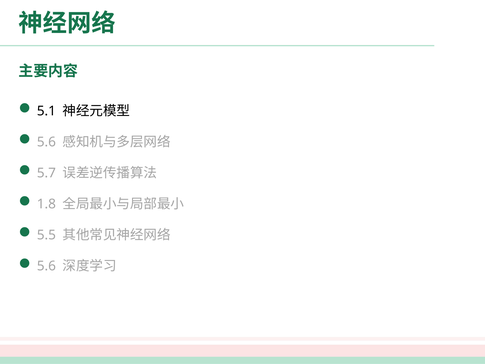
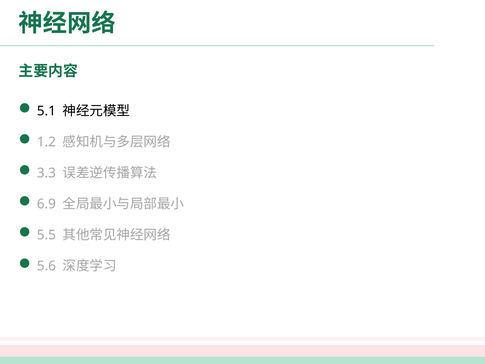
5.6: 5.6 -> 1.2 (46, 142)
5.7: 5.7 -> 3.3 (46, 173)
1.8: 1.8 -> 6.9 (46, 204)
